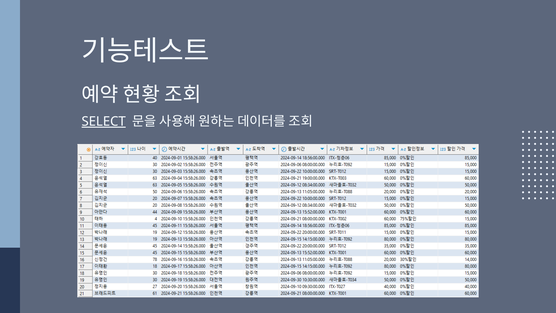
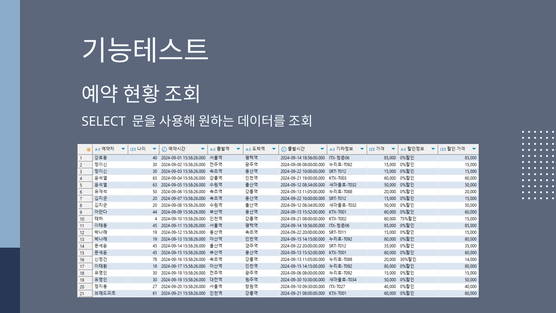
SELECT underline: present -> none (104, 121)
